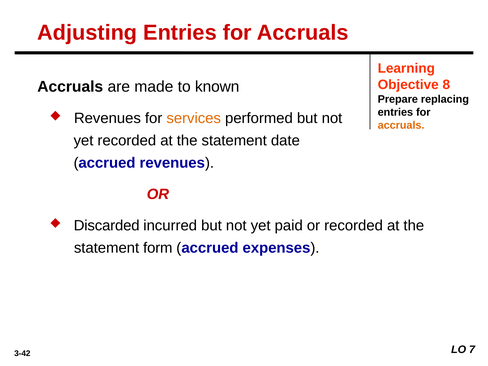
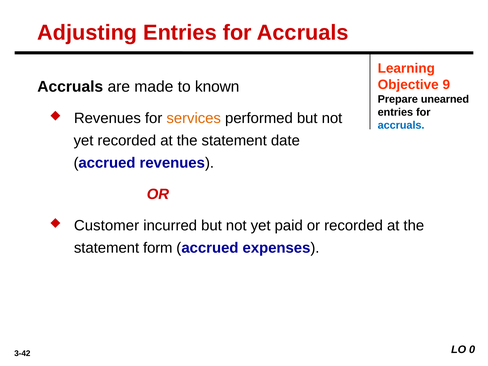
8: 8 -> 9 (446, 85)
replacing: replacing -> unearned (445, 99)
accruals colour: orange -> blue (401, 125)
Discarded: Discarded -> Customer (107, 226)
7: 7 -> 0 (472, 350)
